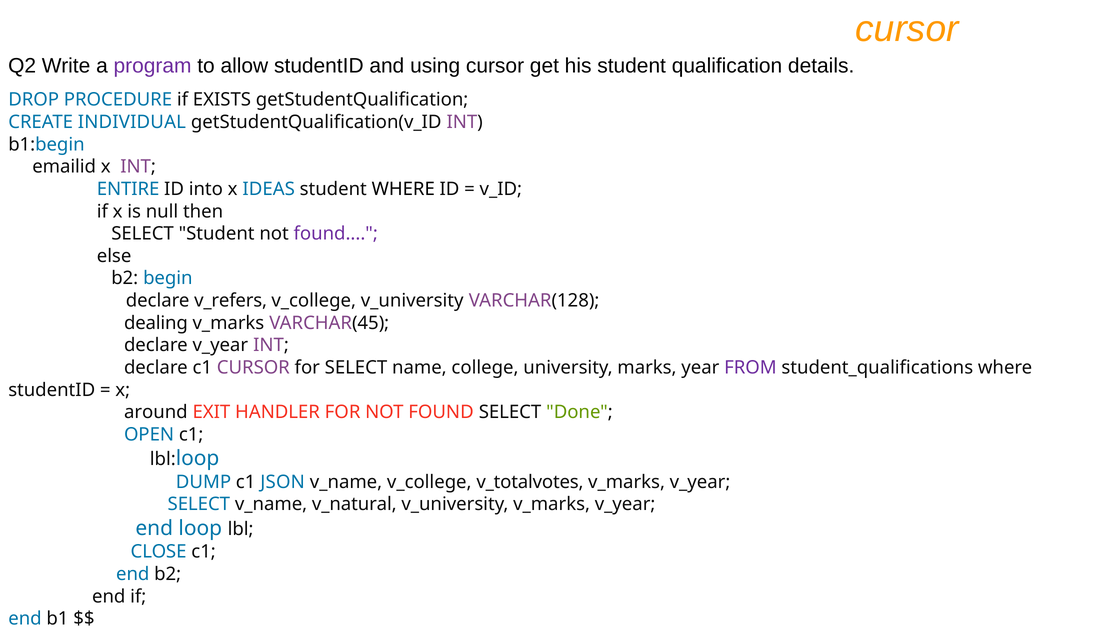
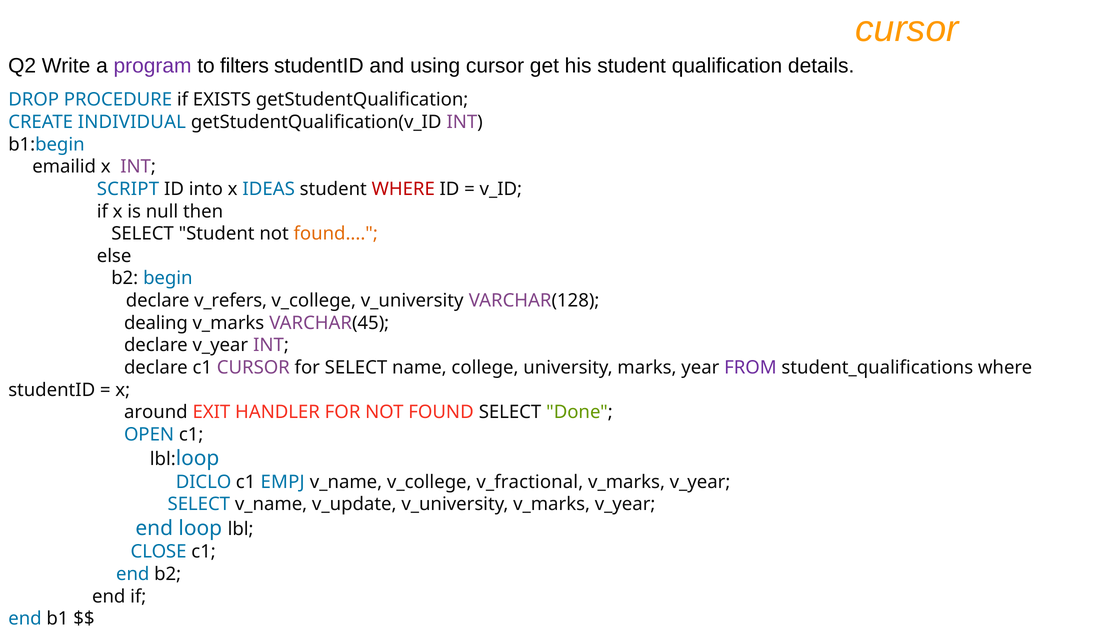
allow: allow -> filters (244, 66)
ENTIRE: ENTIRE -> SCRIPT (128, 189)
WHERE colour: black -> red (403, 189)
found colour: purple -> orange (336, 234)
DUMP: DUMP -> DICLO (204, 482)
JSON: JSON -> EMPJ (283, 482)
v_totalvotes: v_totalvotes -> v_fractional (530, 482)
v_natural: v_natural -> v_update (354, 505)
